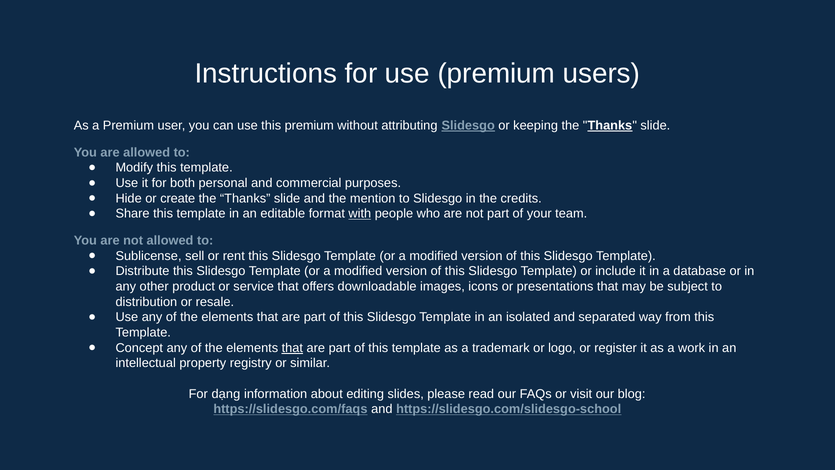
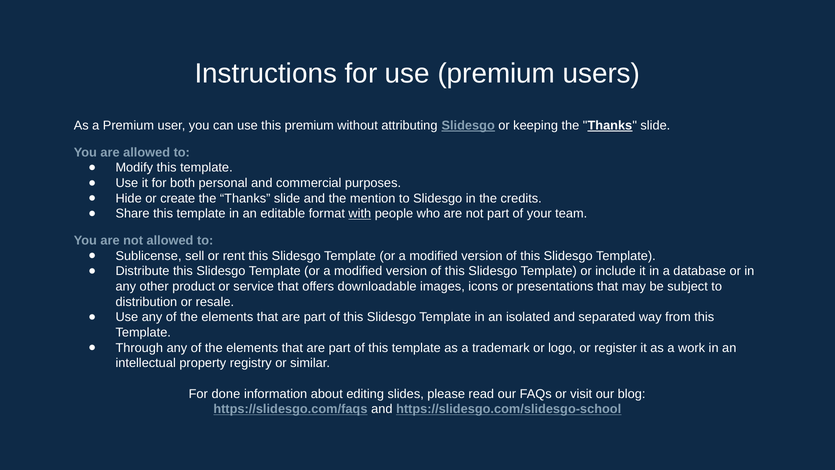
Concept: Concept -> Through (139, 348)
that underline: present -> none (292, 348)
dạng: dạng -> done (226, 394)
